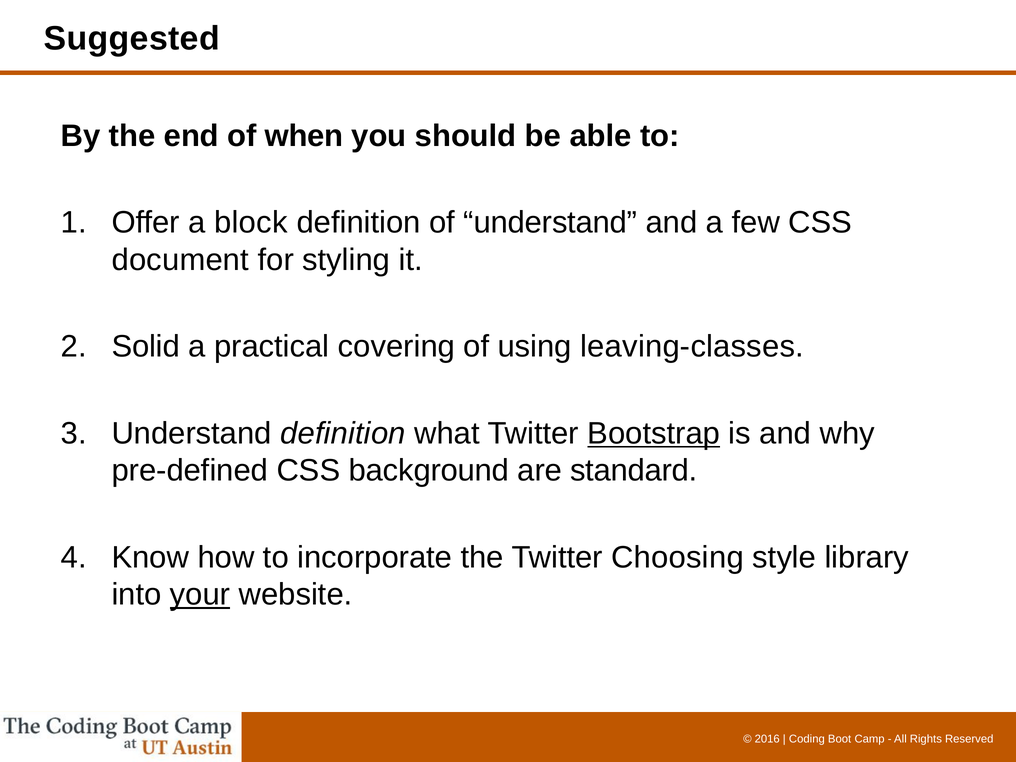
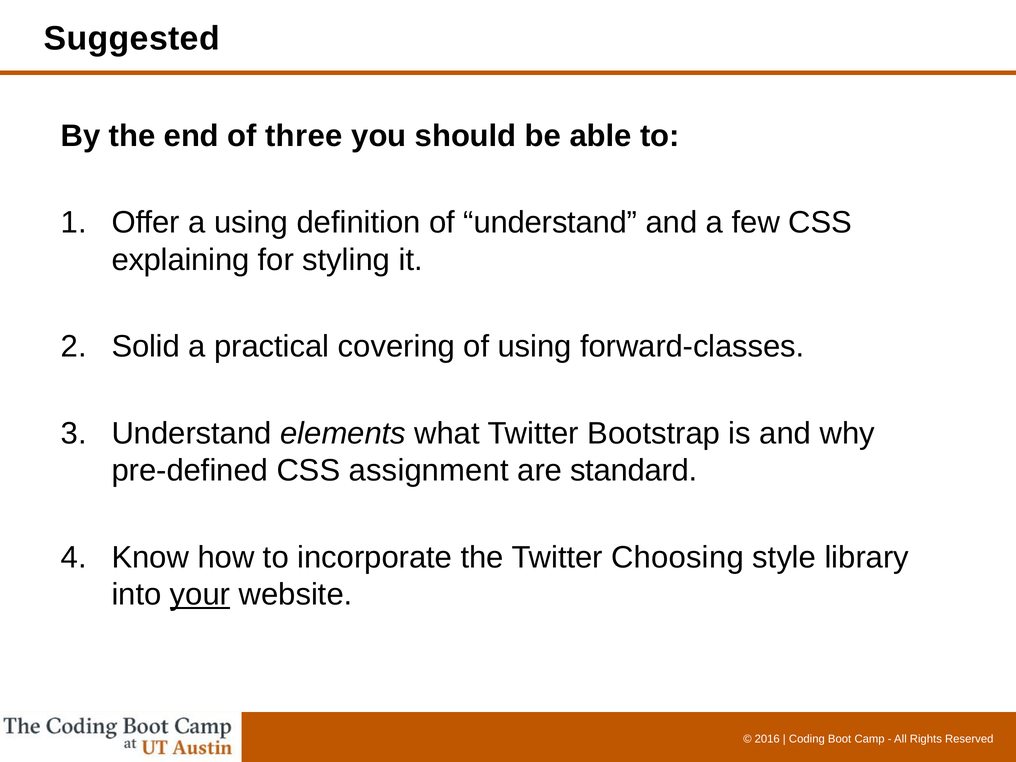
when: when -> three (304, 136)
a block: block -> using (251, 223)
document: document -> explaining (180, 260)
leaving-classes: leaving-classes -> forward-classes (692, 347)
Understand definition: definition -> elements (343, 433)
Bootstrap underline: present -> none (654, 433)
background: background -> assignment (429, 471)
